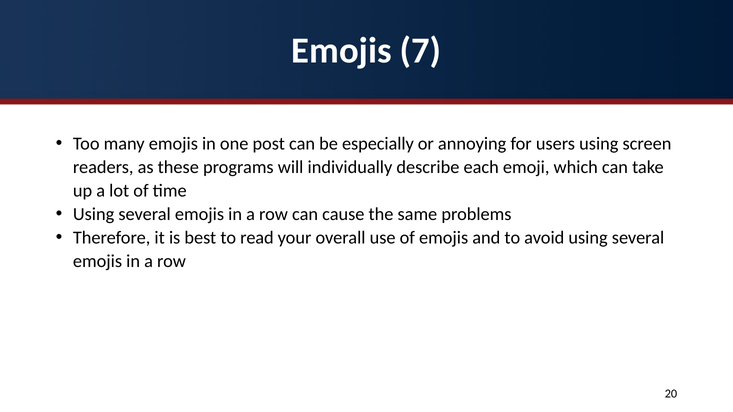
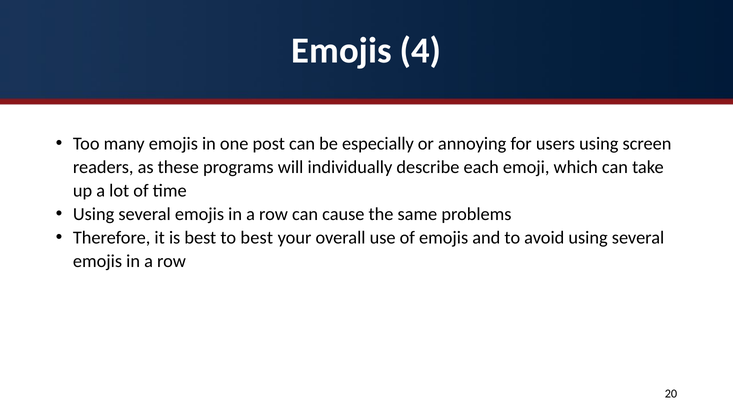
7: 7 -> 4 (421, 51)
to read: read -> best (257, 238)
